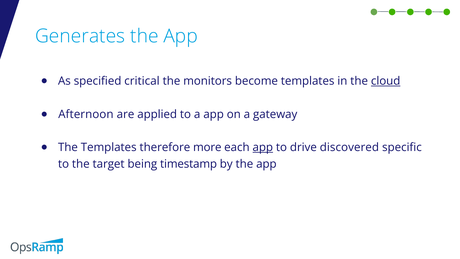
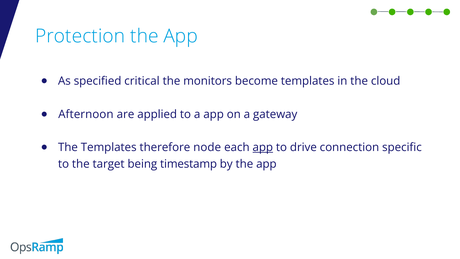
Generates: Generates -> Protection (80, 36)
cloud underline: present -> none (386, 81)
more: more -> node (207, 147)
discovered: discovered -> connection (349, 147)
